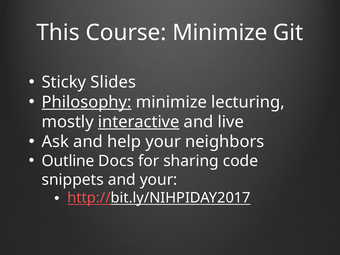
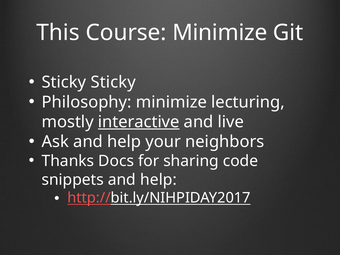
Sticky Slides: Slides -> Sticky (113, 82)
Philosophy underline: present -> none (87, 102)
Outline: Outline -> Thanks (68, 161)
snippets and your: your -> help (158, 180)
